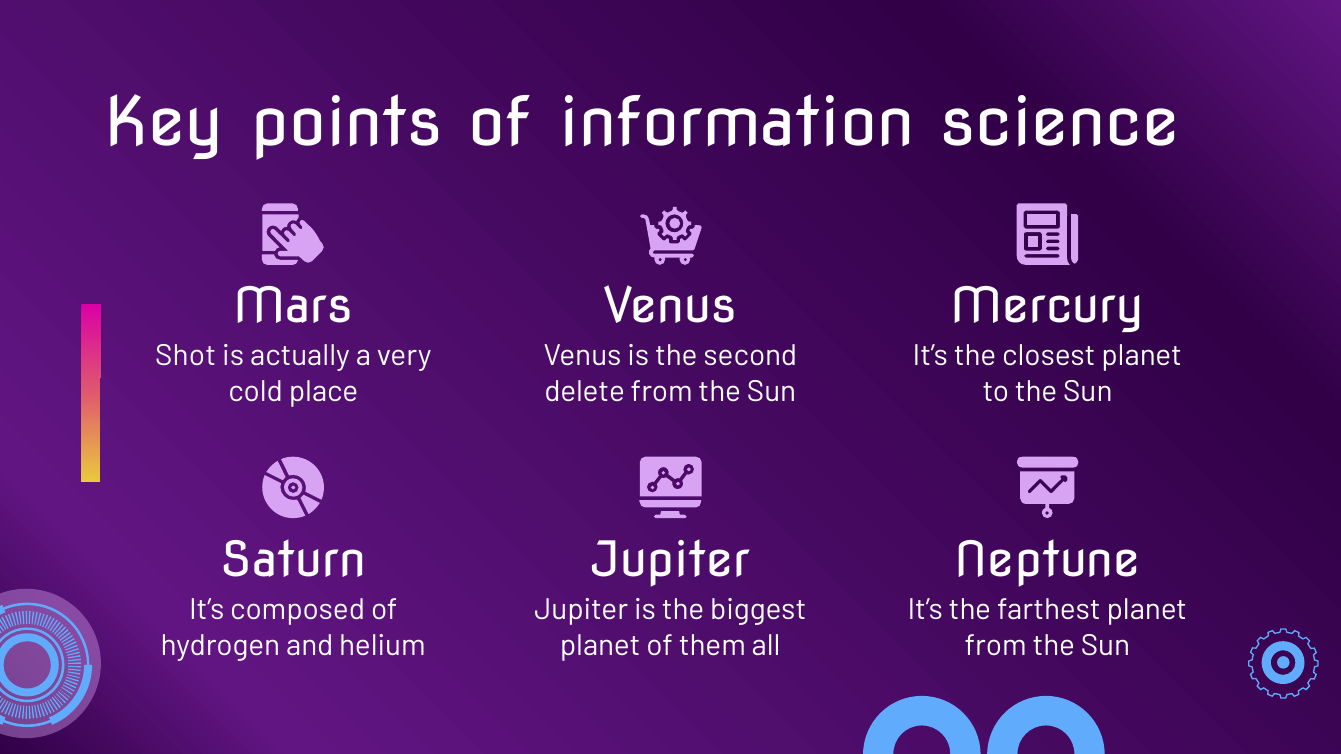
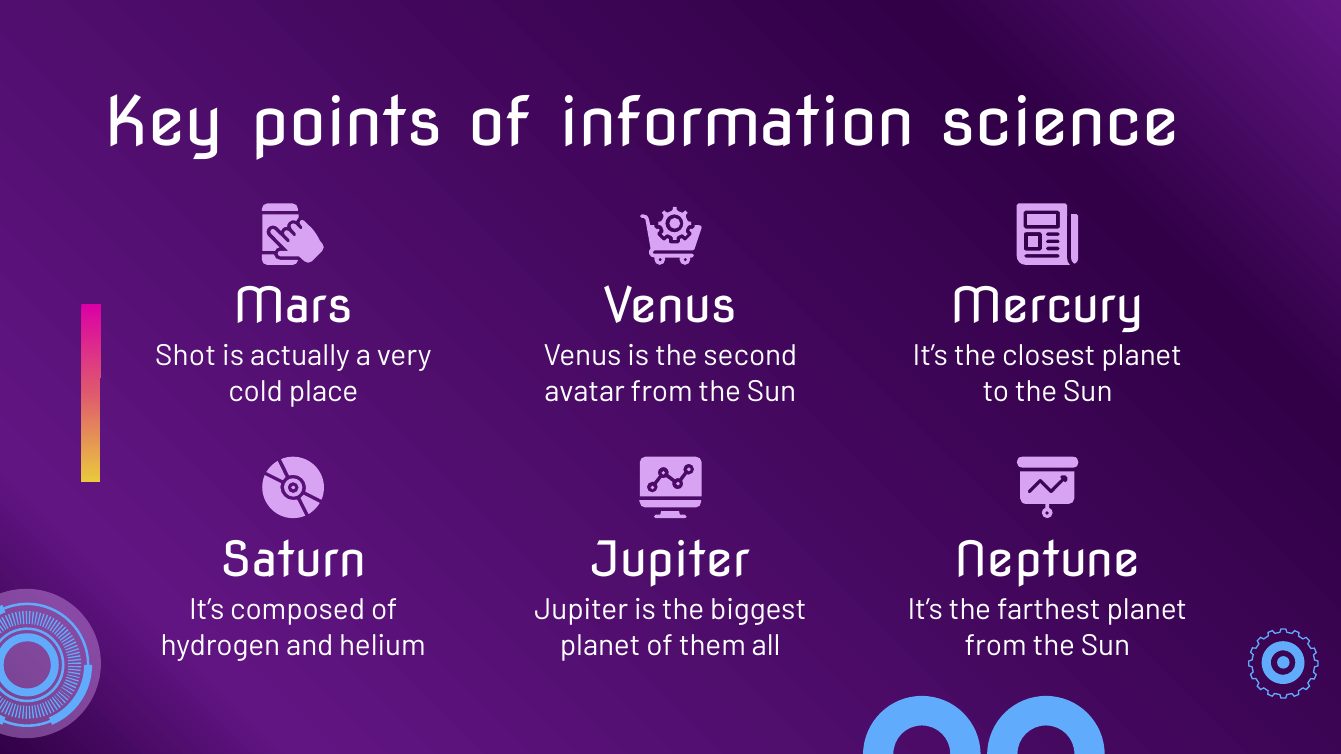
delete: delete -> avatar (585, 392)
